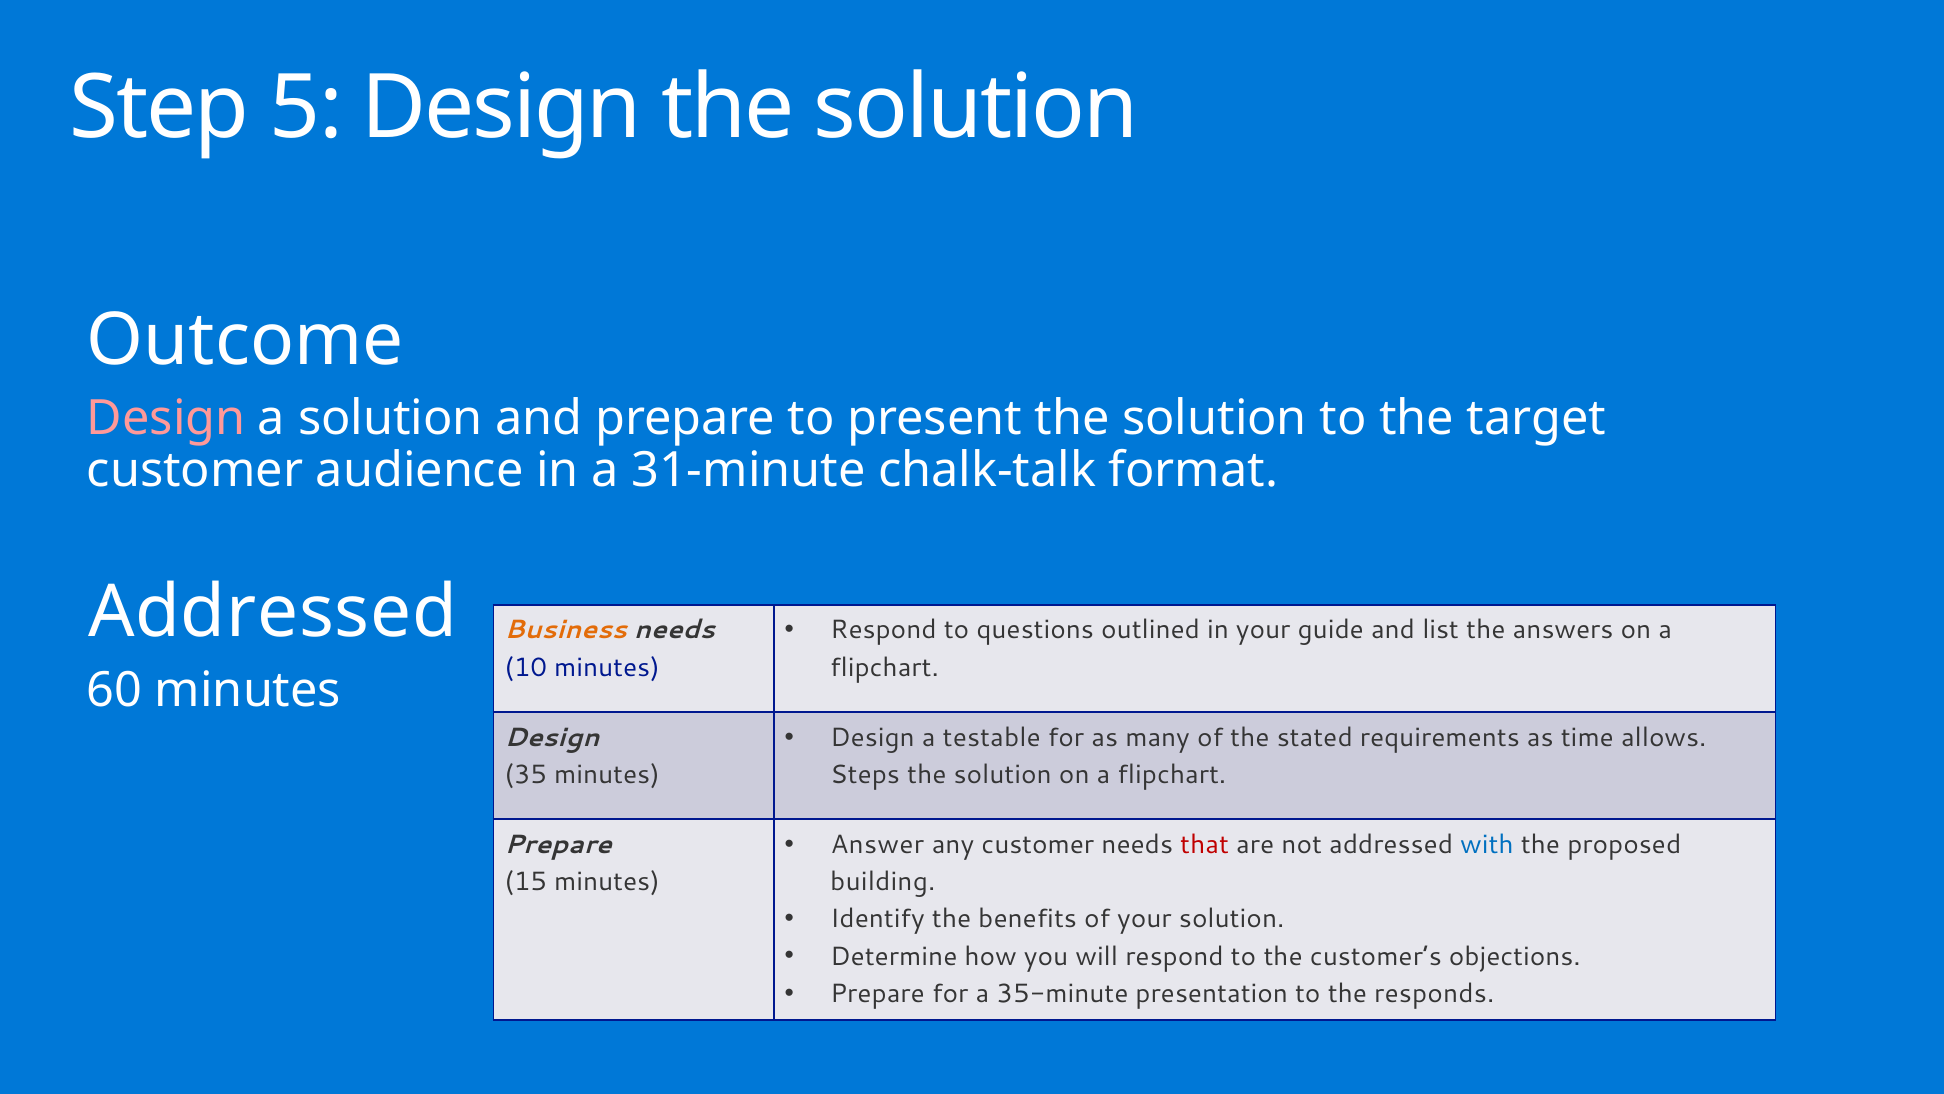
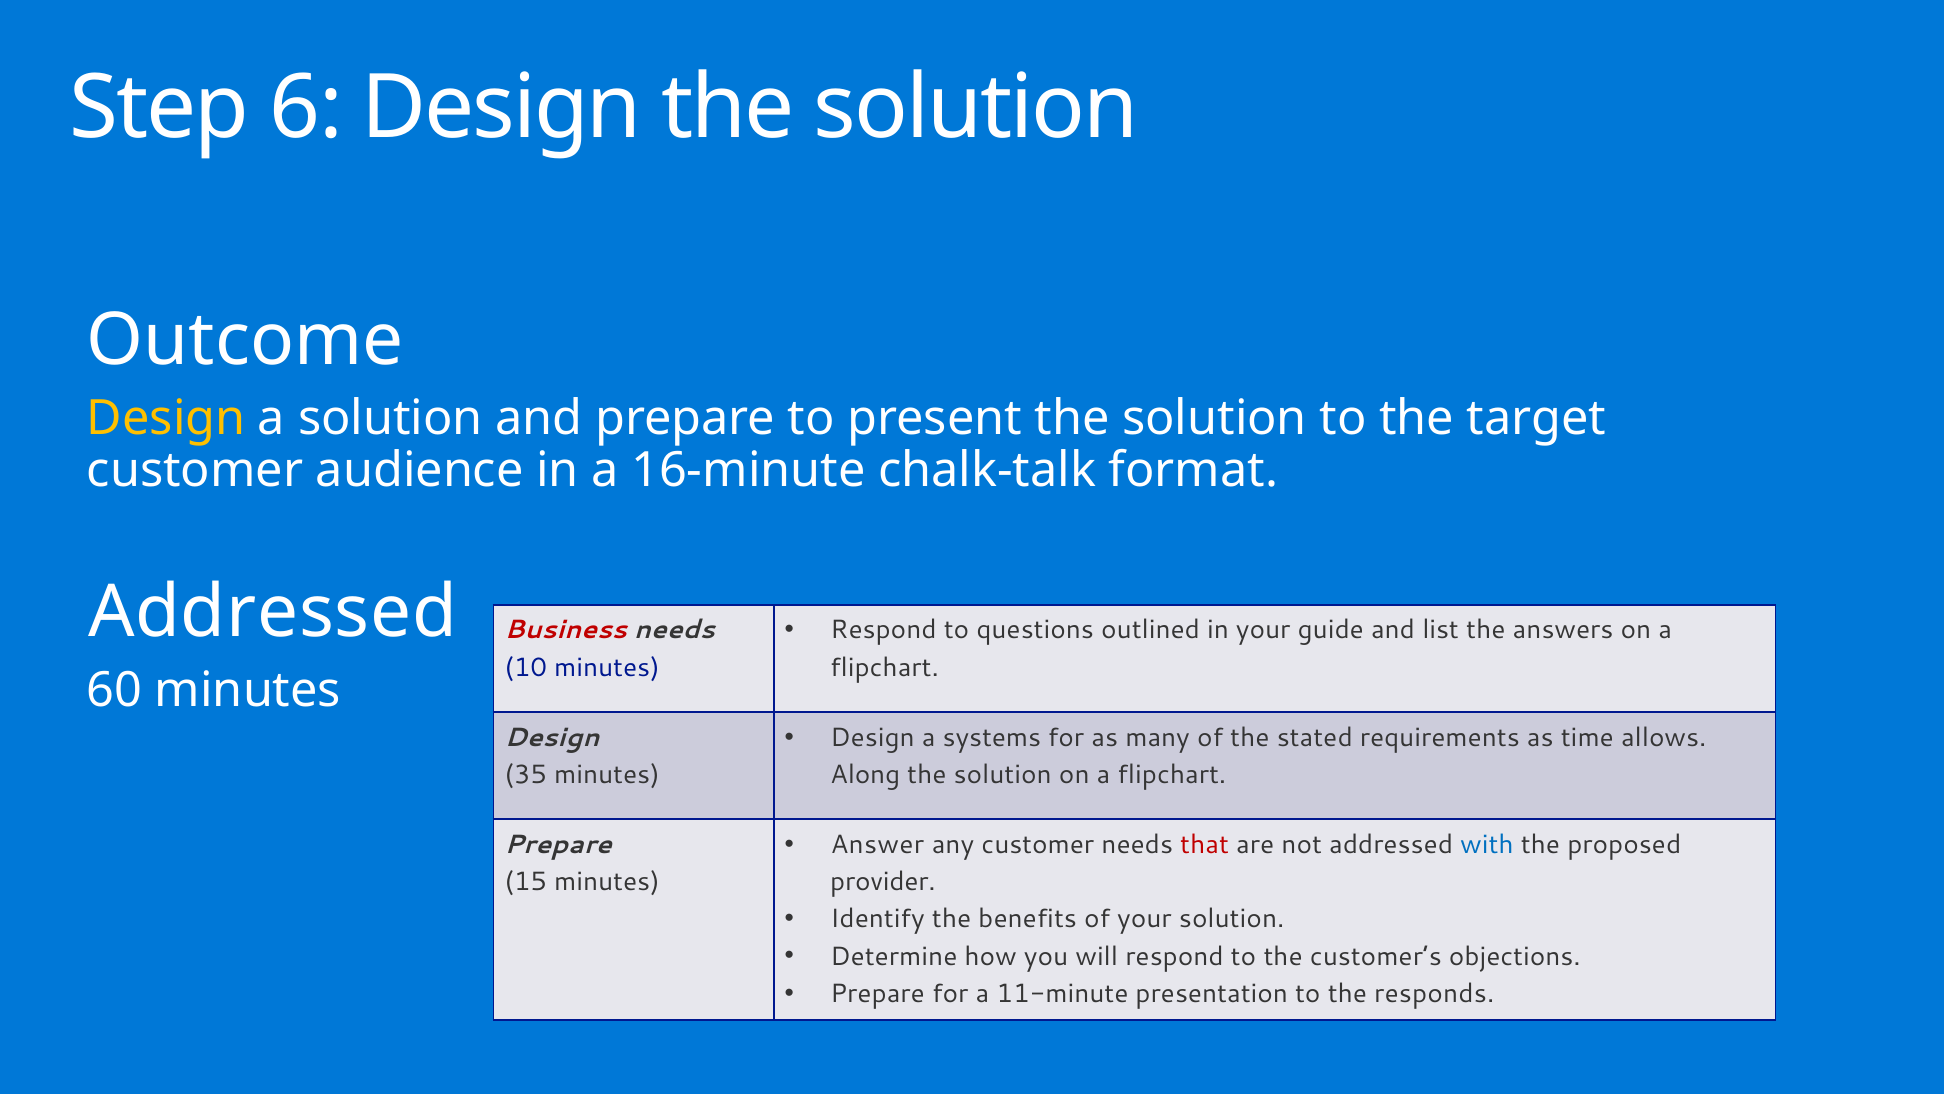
5: 5 -> 6 (306, 108)
Design colour: pink -> yellow (166, 418)
31-minute: 31-minute -> 16-minute (749, 470)
Business colour: orange -> red (566, 630)
testable: testable -> systems (992, 737)
Steps: Steps -> Along (865, 774)
building: building -> provider (883, 881)
35-minute: 35-minute -> 11-minute (1063, 993)
